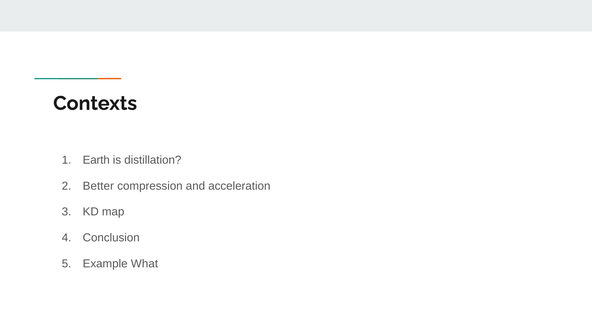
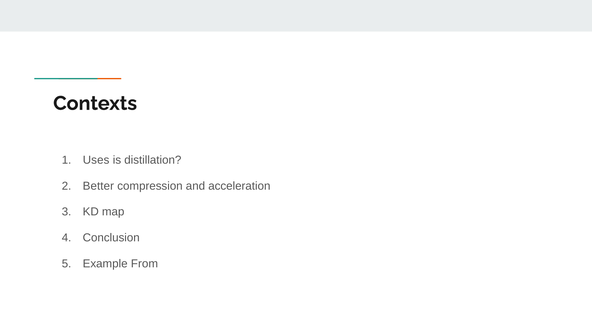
Earth: Earth -> Uses (96, 160)
What: What -> From (144, 264)
